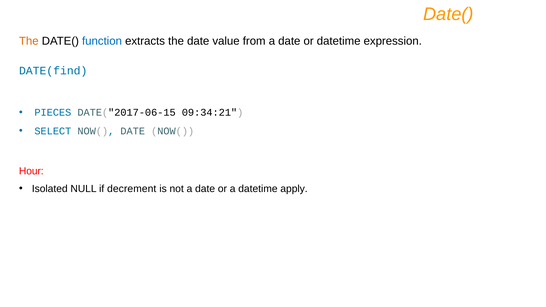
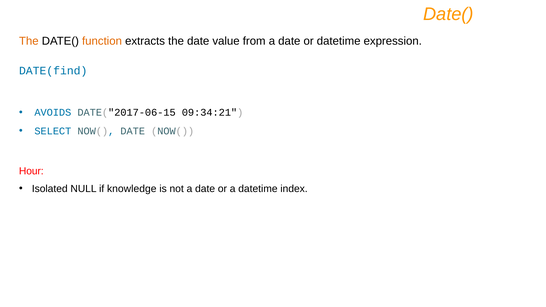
function colour: blue -> orange (102, 41)
PIECES: PIECES -> AVOIDS (53, 113)
decrement: decrement -> knowledge (132, 189)
apply: apply -> index (294, 189)
